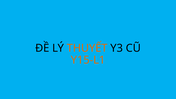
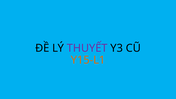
THUYẾT colour: orange -> purple (87, 48)
